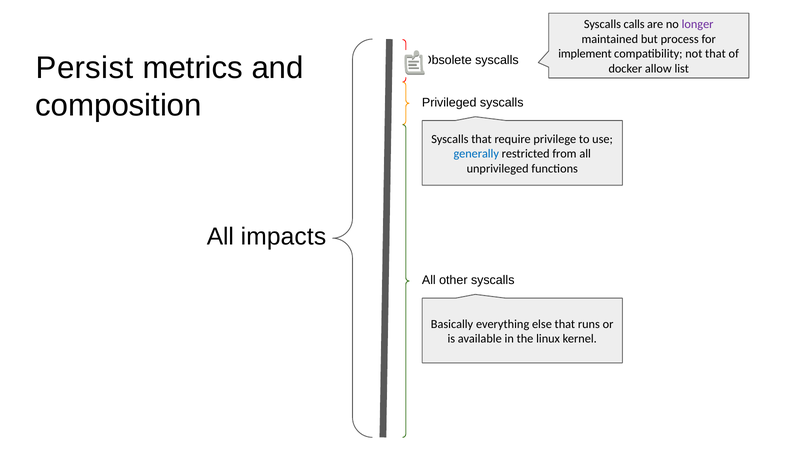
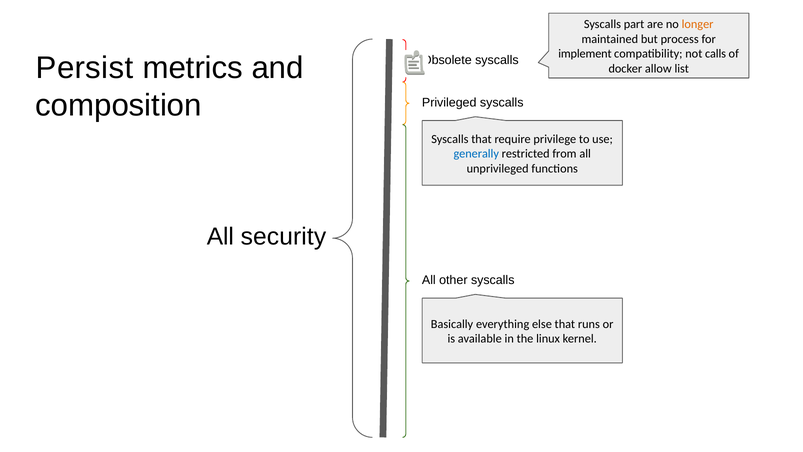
calls: calls -> part (634, 24)
longer colour: purple -> orange (698, 24)
not that: that -> calls (716, 54)
impacts: impacts -> security (283, 236)
